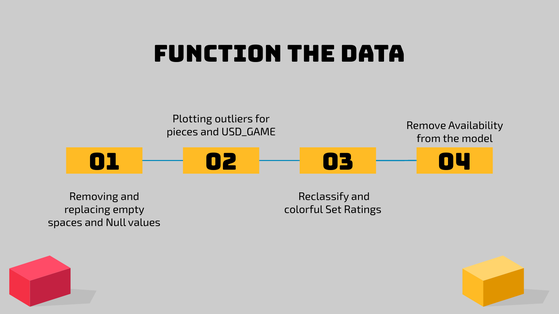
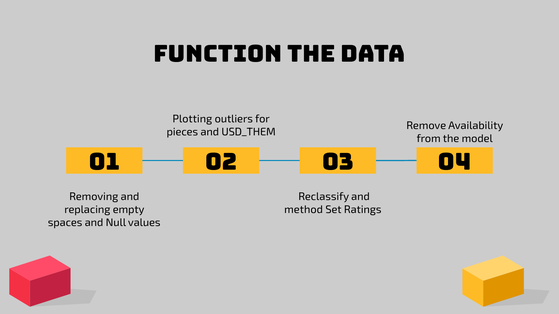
USD_GAME: USD_GAME -> USD_THEM (249, 132)
colorful: colorful -> method (304, 210)
